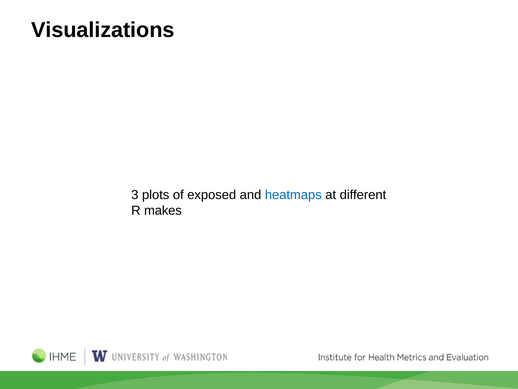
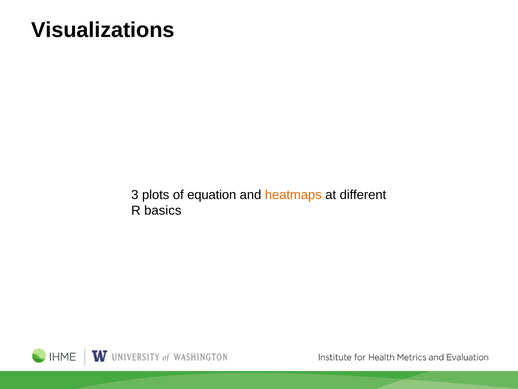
exposed: exposed -> equation (212, 195)
heatmaps colour: blue -> orange (293, 195)
makes: makes -> basics (163, 210)
